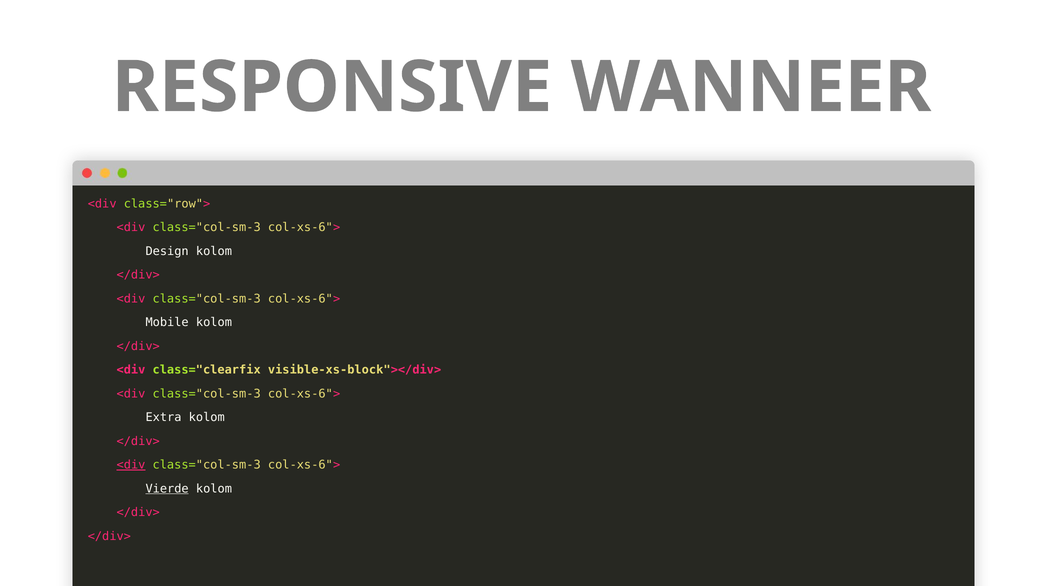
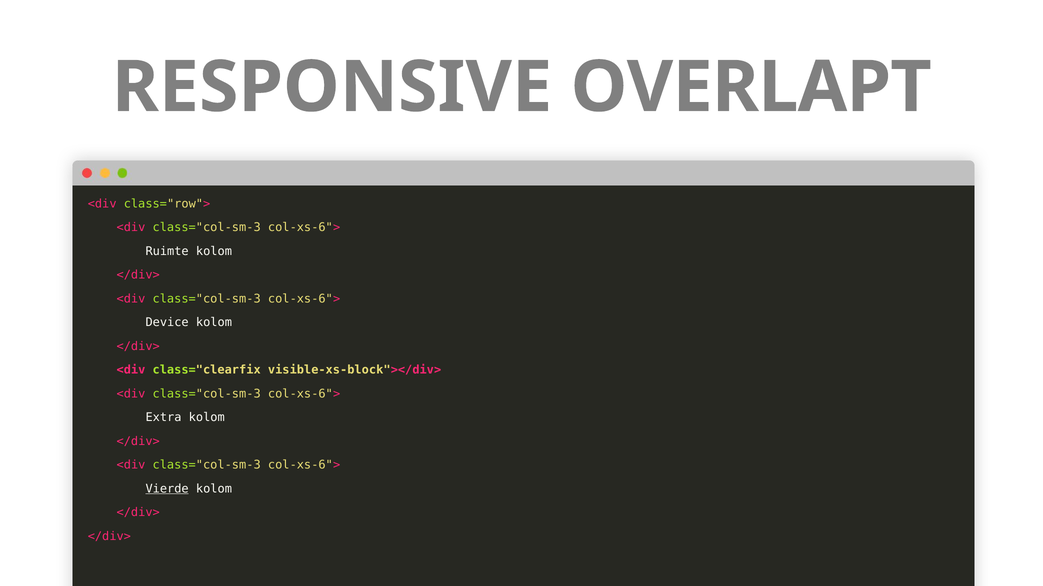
WANNEER: WANNEER -> OVERLAPT (751, 87)
Design: Design -> Ruimte (167, 251)
Mobile: Mobile -> Device (167, 323)
<div underline: present -> none (131, 465)
